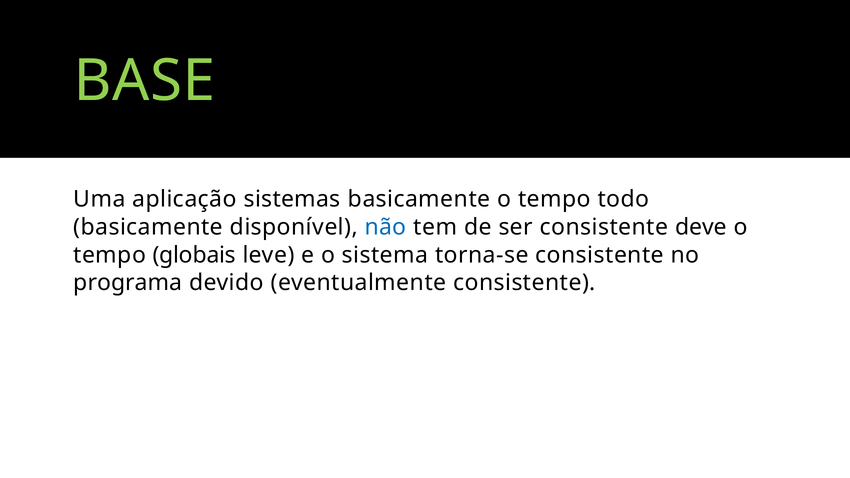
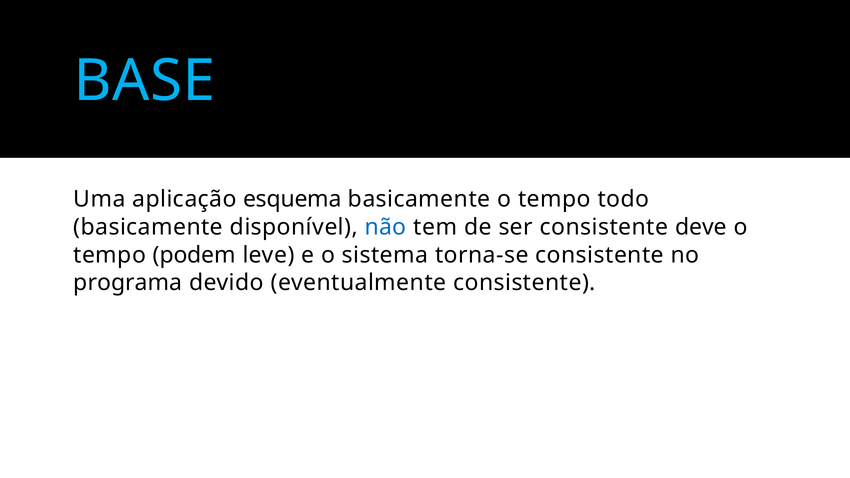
BASE colour: light green -> light blue (144, 81)
sistemas: sistemas -> esquema (292, 199)
globais: globais -> podem (194, 255)
